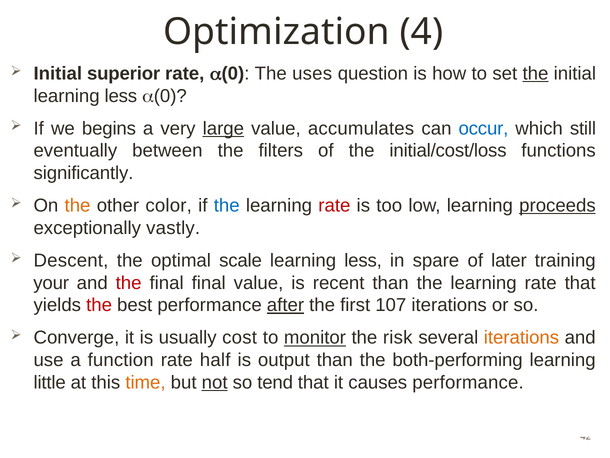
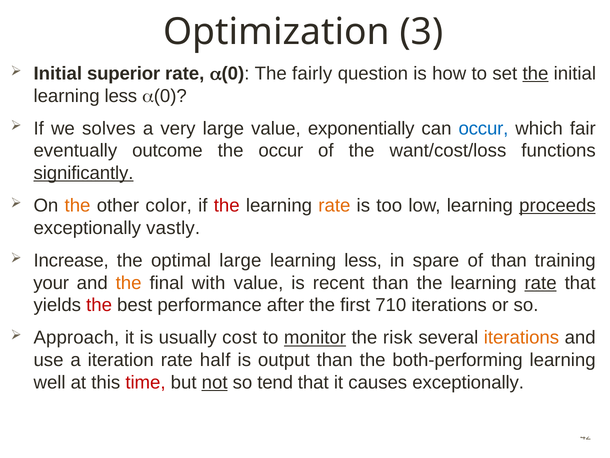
4: 4 -> 3 (421, 32)
uses: uses -> fairly (312, 73)
begins: begins -> solves (109, 128)
large underline: present -> none (223, 128)
accumulates: accumulates -> exponentially (361, 128)
still: still -> fair (583, 128)
between: between -> outcome (167, 151)
the filters: filters -> occur (281, 151)
initial/cost/loss: initial/cost/loss -> want/cost/loss (448, 151)
significantly underline: none -> present (83, 173)
the colour: blue -> red (227, 205)
rate colour: red -> orange (334, 205)
Descent: Descent -> Increase (71, 260)
optimal scale: scale -> large (240, 260)
of later: later -> than (509, 260)
the colour: red -> orange (129, 283)
final final: final -> with (209, 283)
rate underline: none -> present (541, 283)
after underline: present -> none (285, 305)
107: 107 -> 710 (391, 305)
Converge: Converge -> Approach (76, 337)
function: function -> iteration (121, 360)
little: little -> well (50, 382)
time colour: orange -> red (145, 382)
causes performance: performance -> exceptionally (468, 382)
